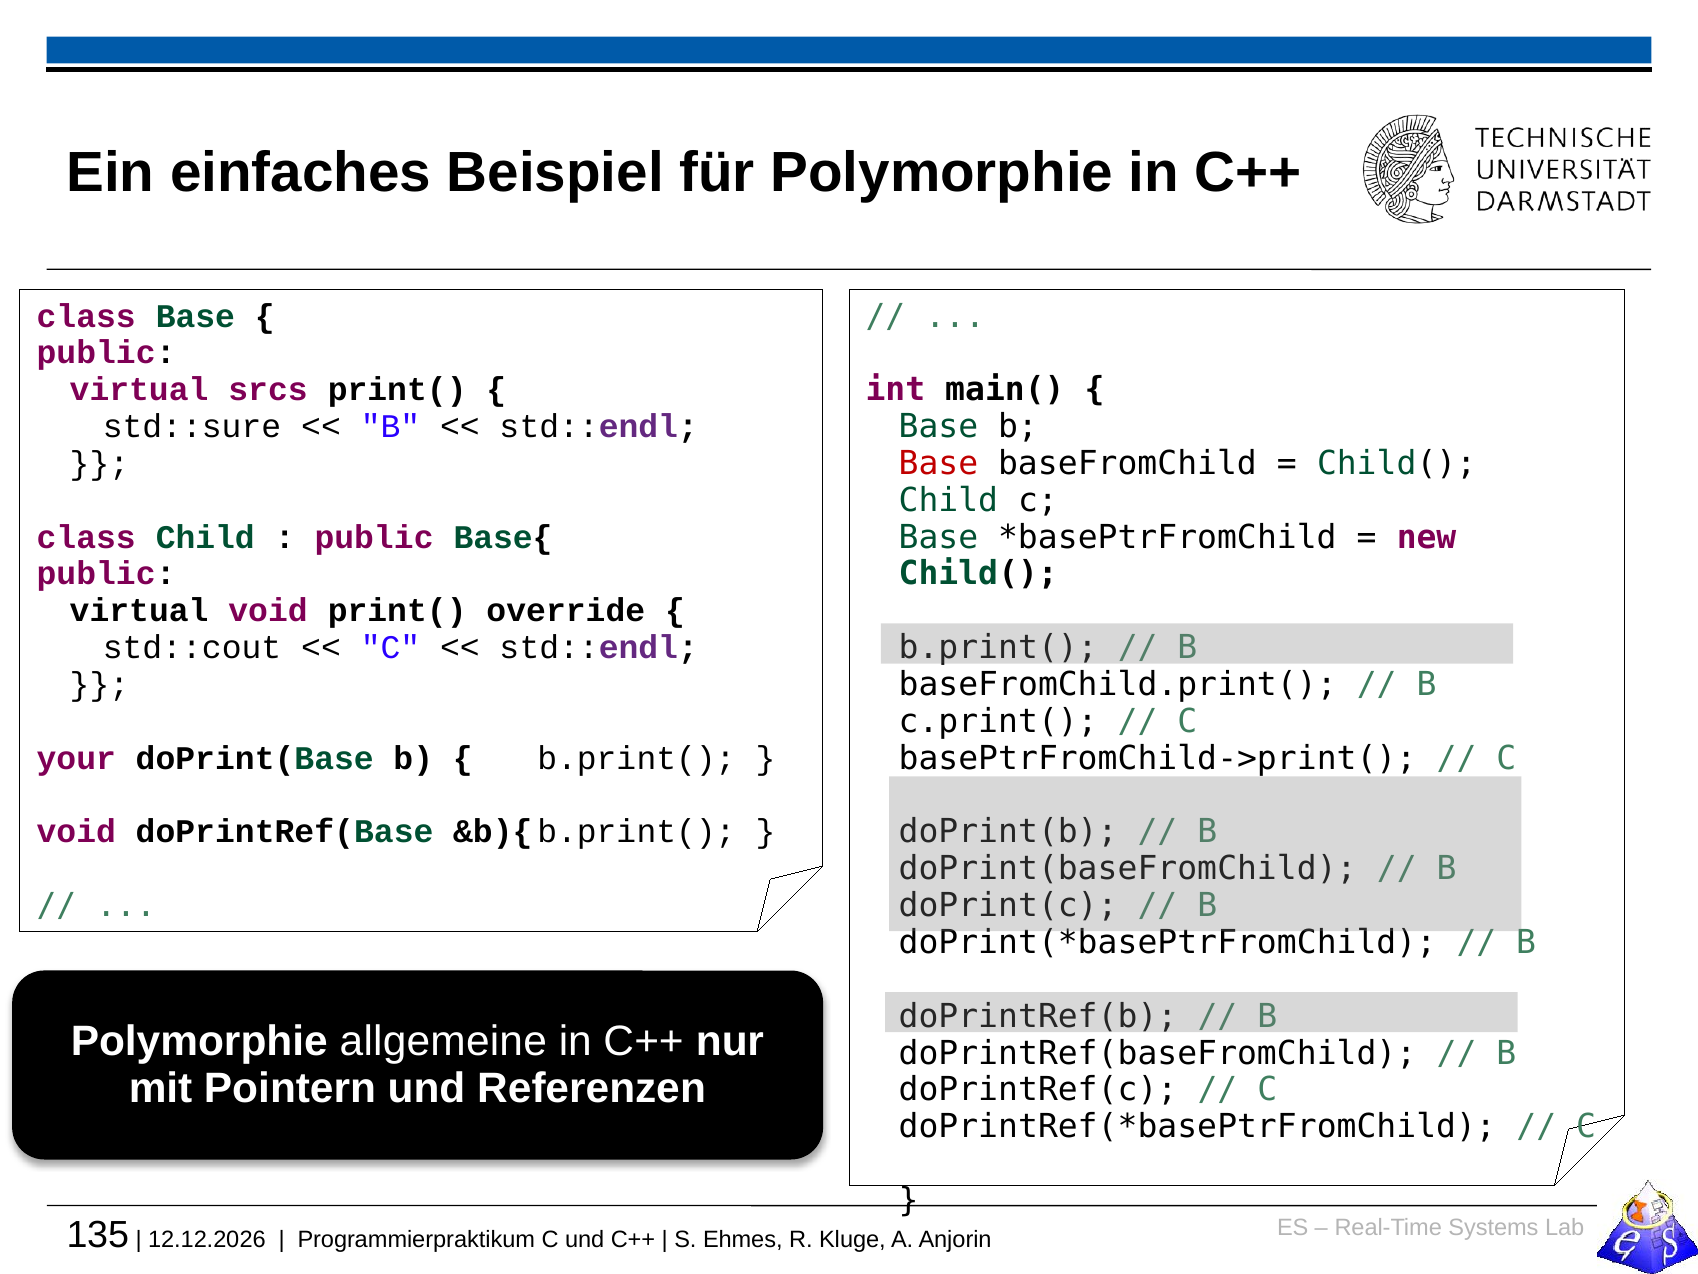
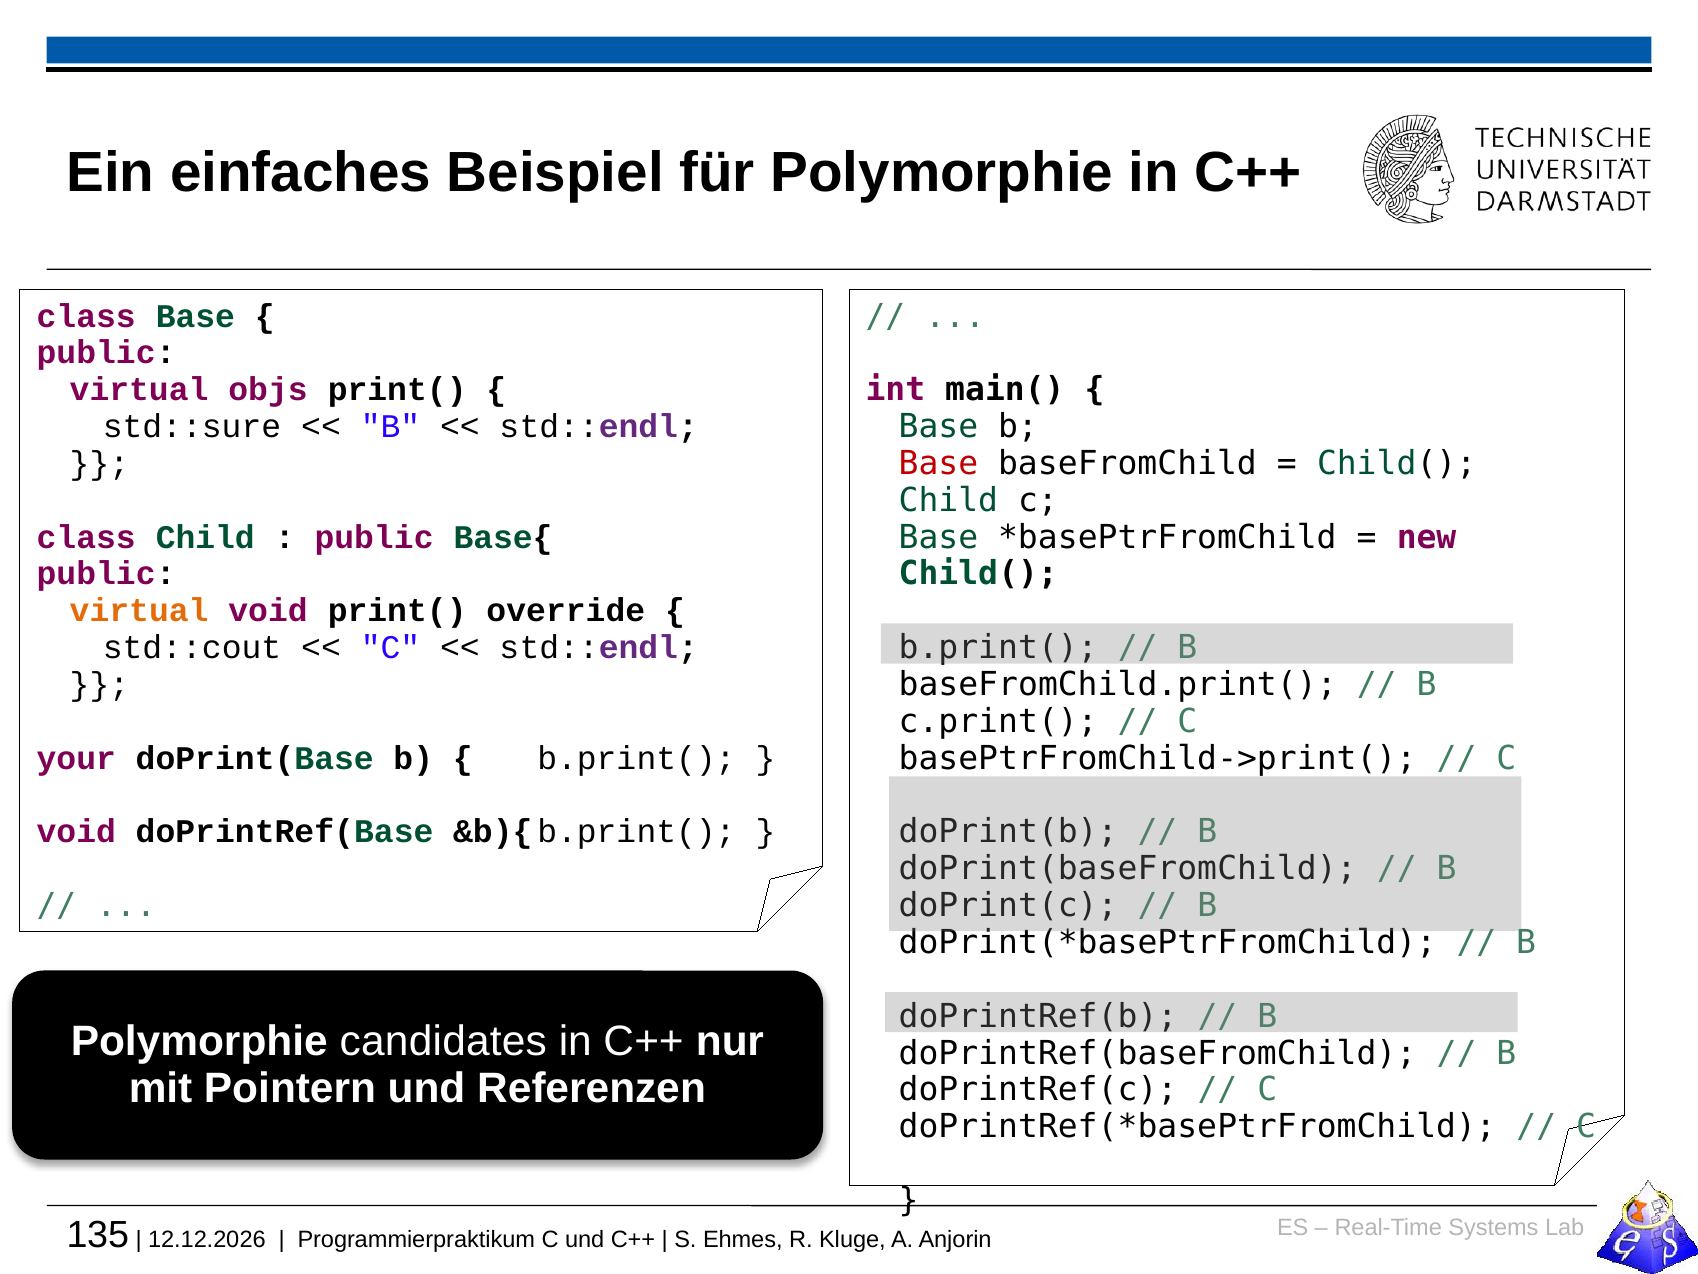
srcs: srcs -> objs (268, 390)
virtual colour: black -> orange (139, 611)
allgemeine: allgemeine -> candidates (443, 1041)
